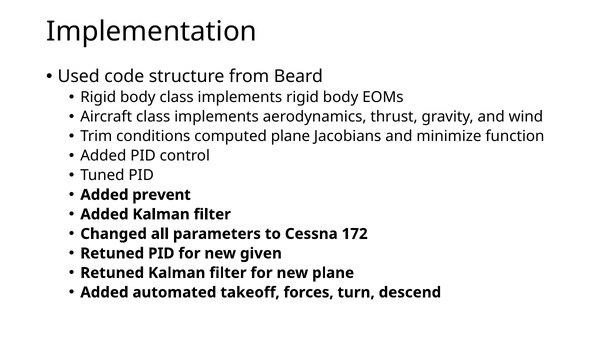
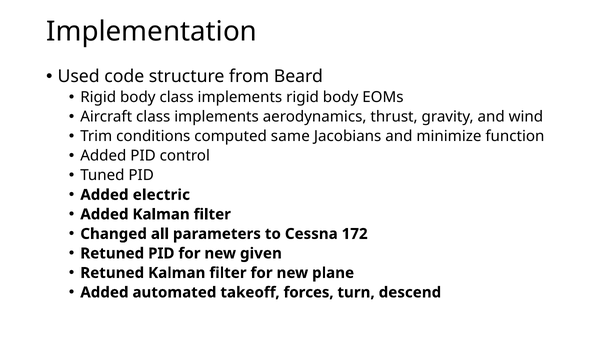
computed plane: plane -> same (290, 136)
prevent: prevent -> electric (161, 195)
